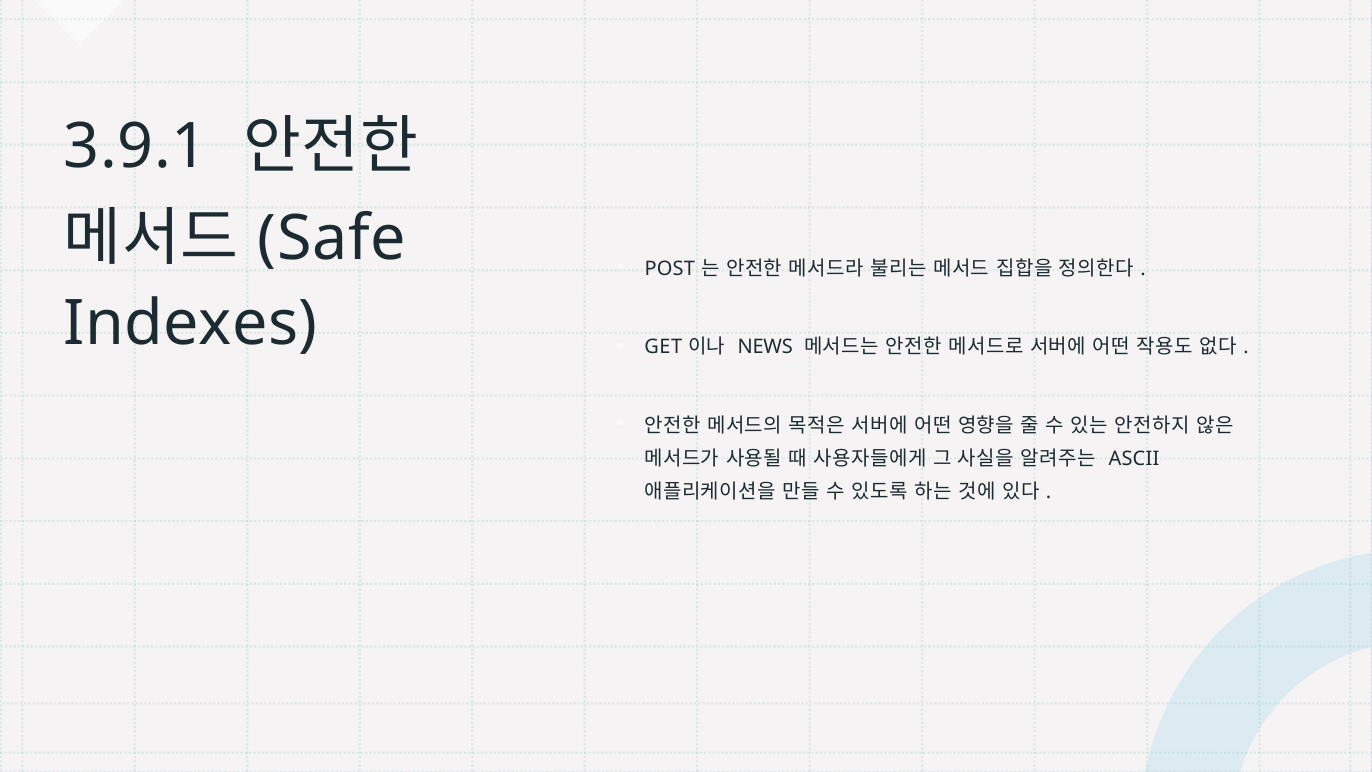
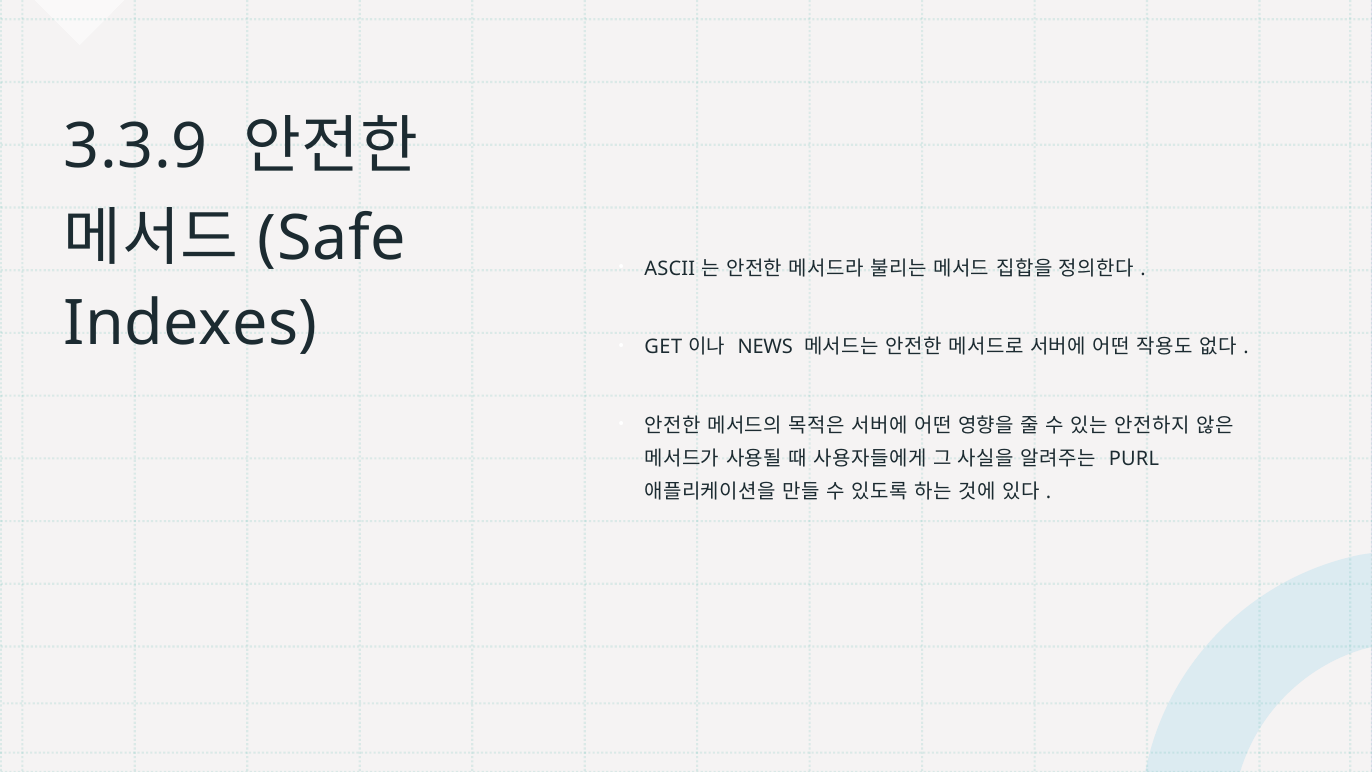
3.9.1: 3.9.1 -> 3.3.9 (136, 147)
POST: POST -> ASCII (670, 268)
ASCII: ASCII -> PURL (1134, 459)
